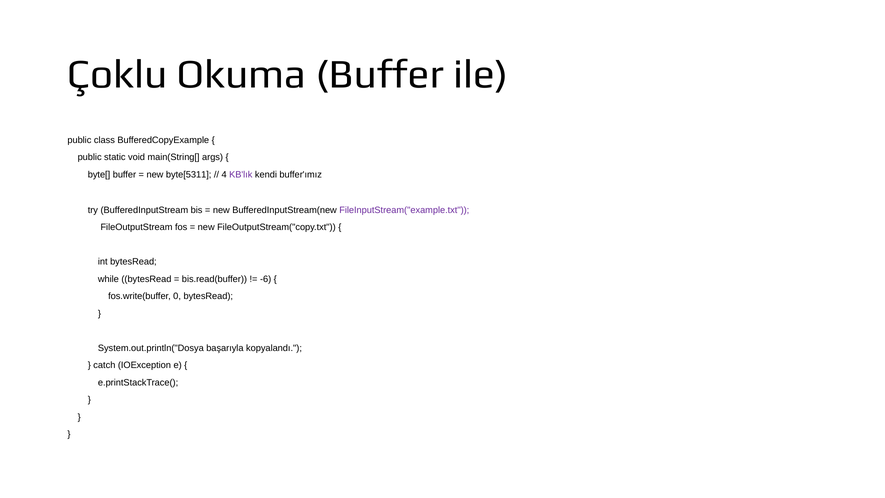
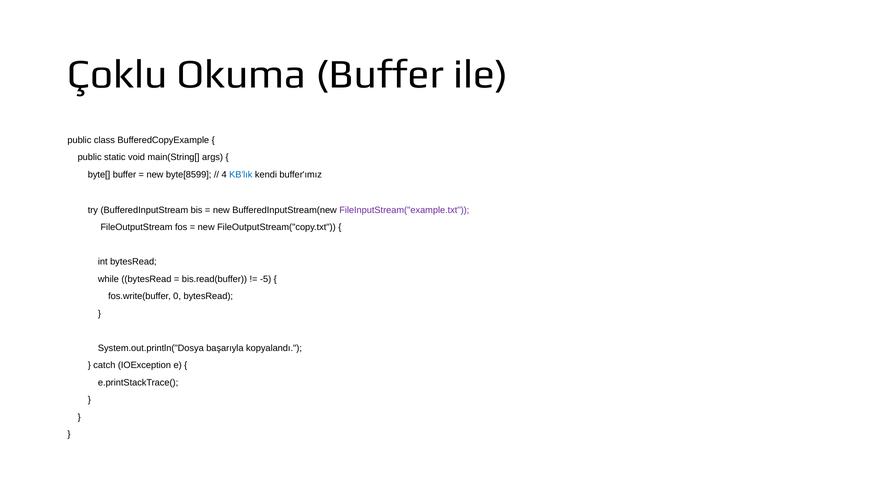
byte[5311: byte[5311 -> byte[8599 (189, 174)
KB'lık colour: purple -> blue (241, 174)
-6: -6 -> -5 (266, 279)
